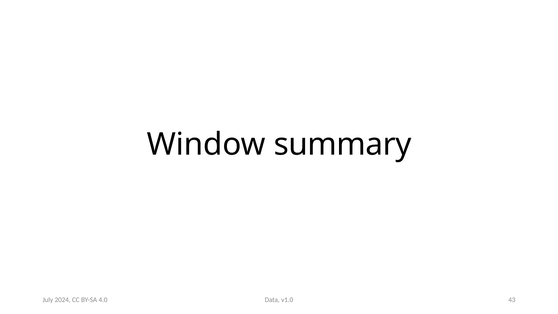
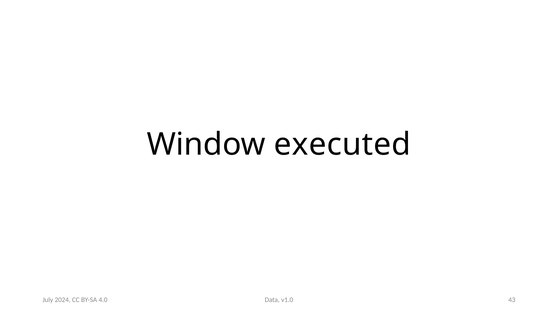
summary: summary -> executed (342, 144)
